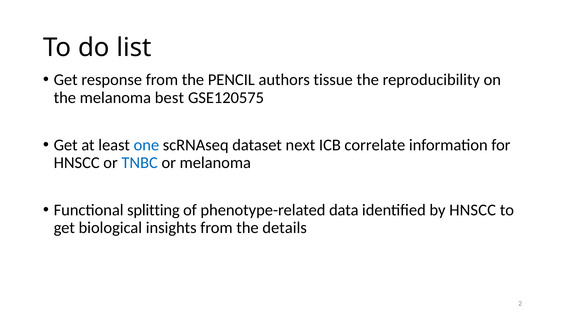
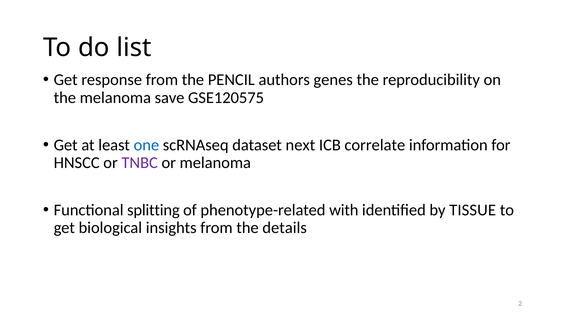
tissue: tissue -> genes (333, 80)
best: best -> save (170, 98)
TNBC colour: blue -> purple (140, 163)
data: data -> with (344, 210)
by HNSCC: HNSCC -> TISSUE (473, 210)
